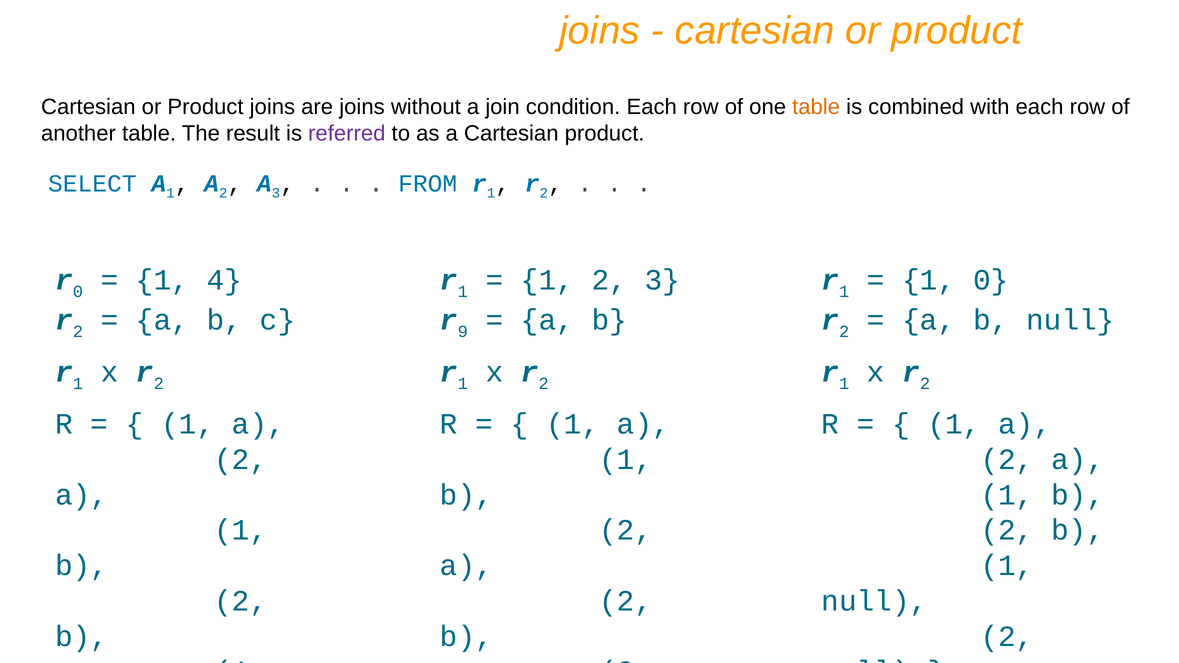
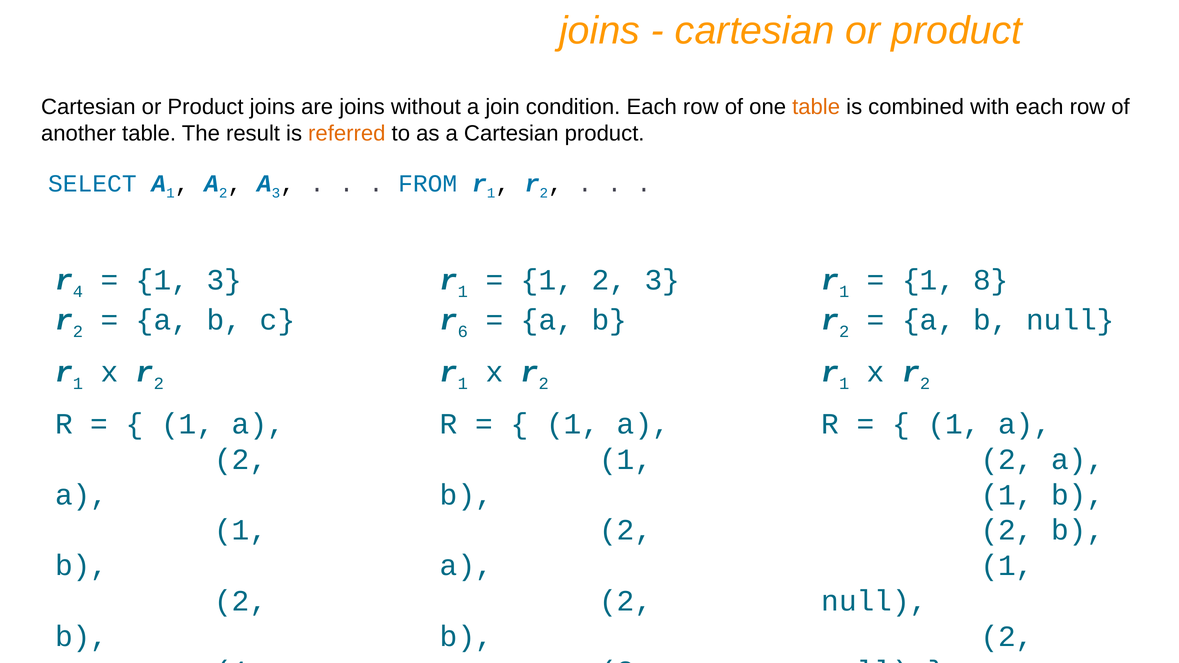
referred colour: purple -> orange (347, 134)
r 0: 0 -> 4 (78, 291)
1 4: 4 -> 3 (224, 280)
1 0: 0 -> 8 (991, 280)
9: 9 -> 6 (463, 332)
